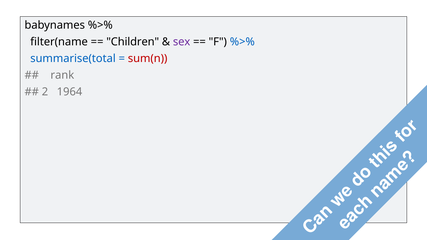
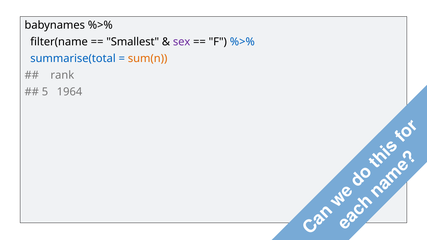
Children: Children -> Smallest (133, 42)
sum(n colour: red -> orange (148, 59)
2: 2 -> 5 (45, 92)
